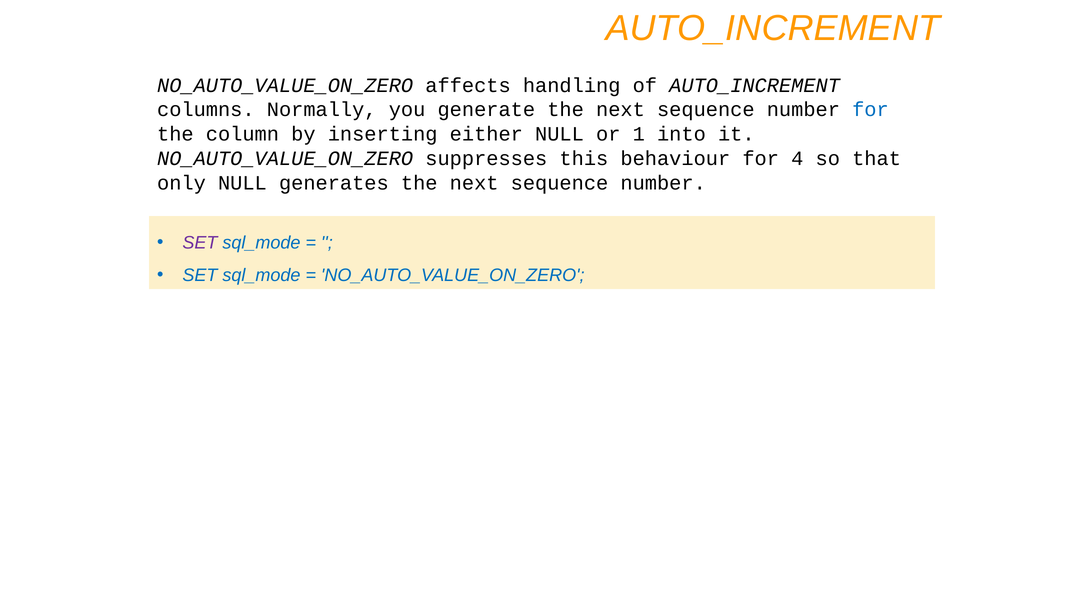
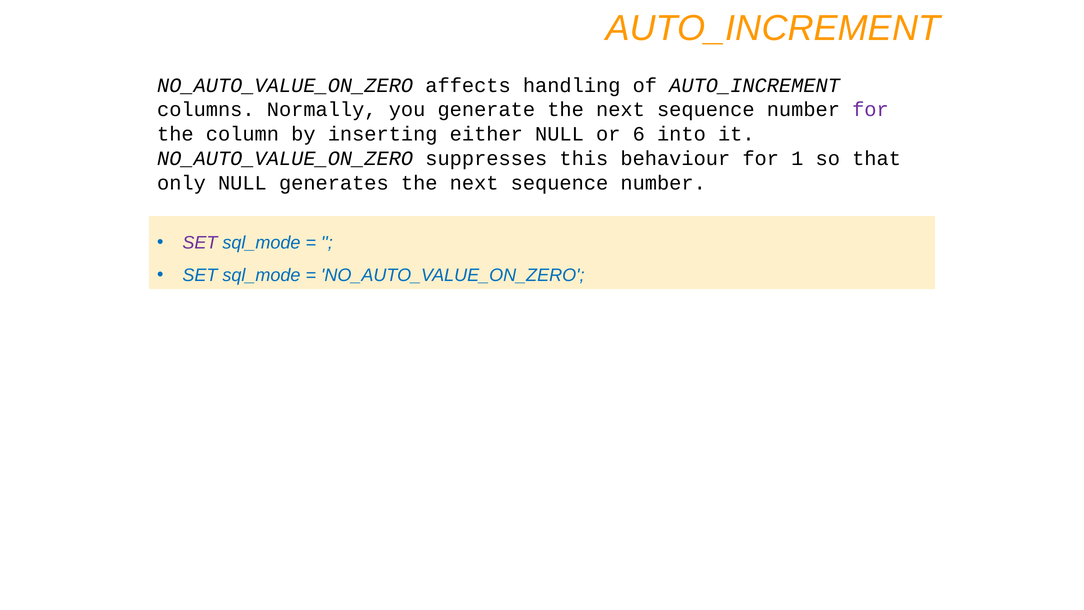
for colour: blue -> purple (870, 110)
1: 1 -> 6 (639, 134)
4: 4 -> 1 (797, 159)
